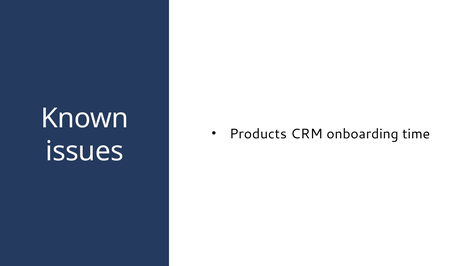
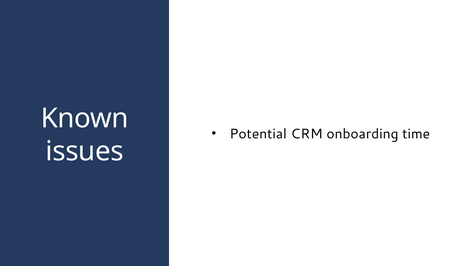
Products: Products -> Potential (258, 134)
